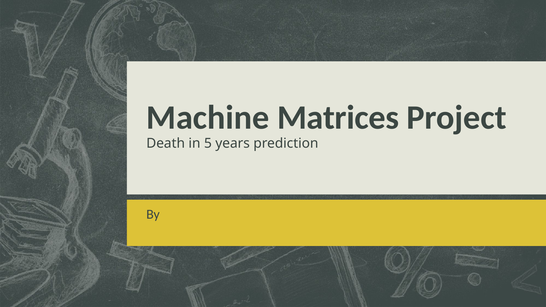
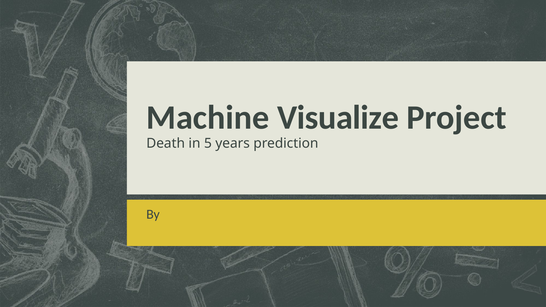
Matrices: Matrices -> Visualize (338, 118)
